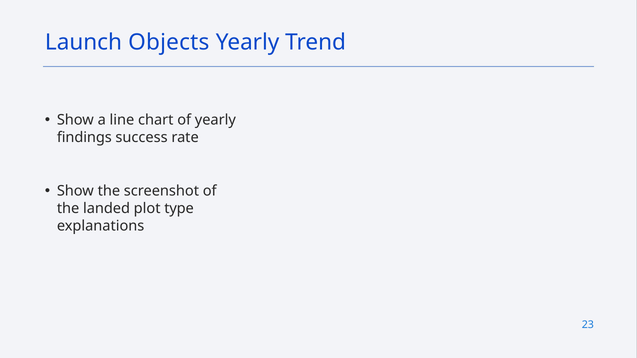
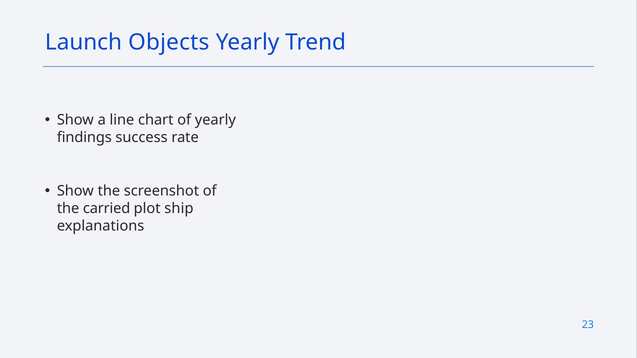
landed: landed -> carried (107, 209)
type: type -> ship (179, 209)
